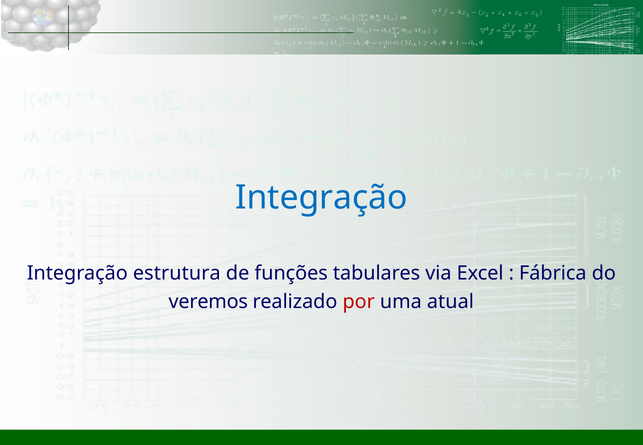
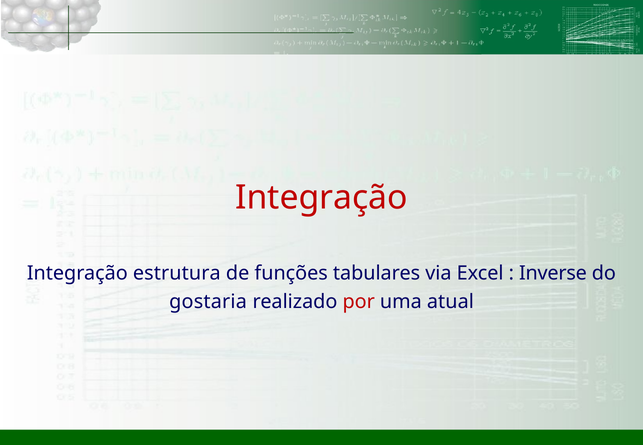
Integração colour: blue -> red (321, 198)
Fábrica: Fábrica -> Inverse (553, 273)
veremos: veremos -> gostaria (208, 302)
